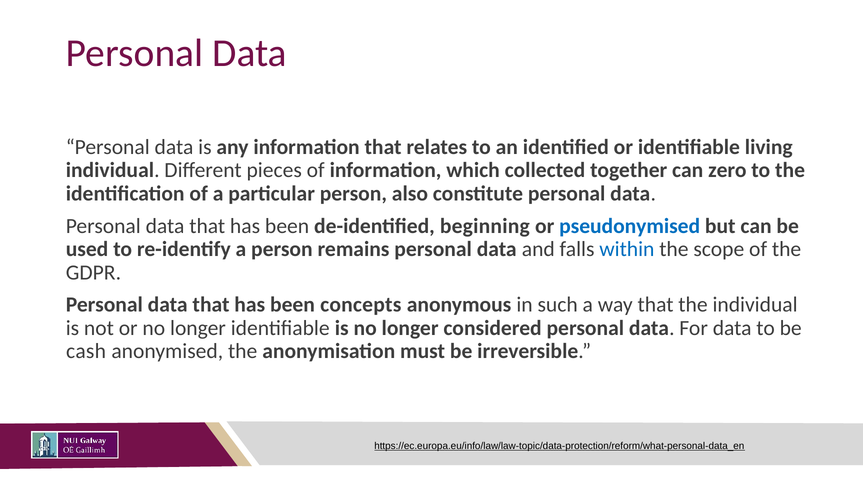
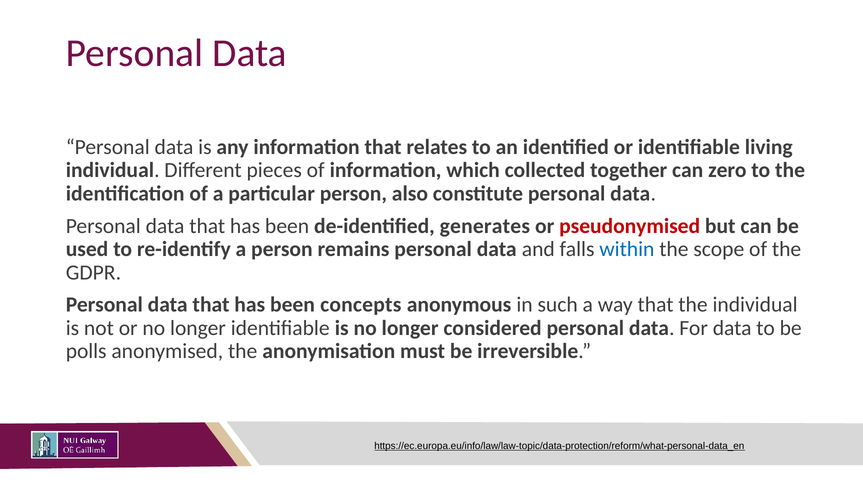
beginning: beginning -> generates (485, 226)
pseudonymised colour: blue -> red (630, 226)
cash: cash -> polls (86, 352)
